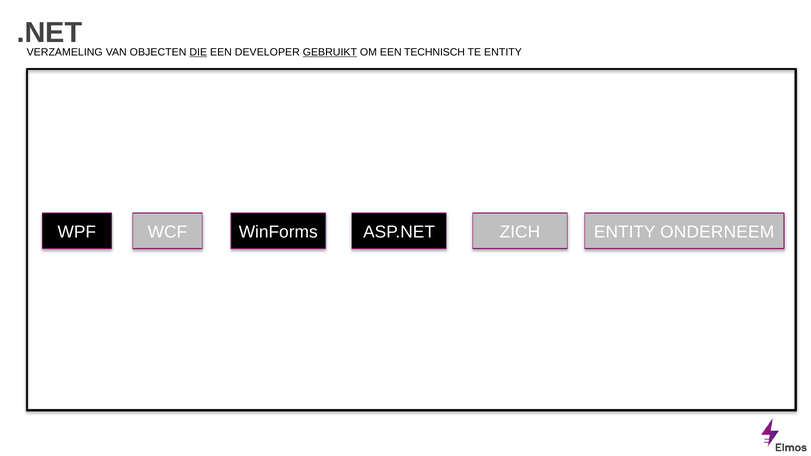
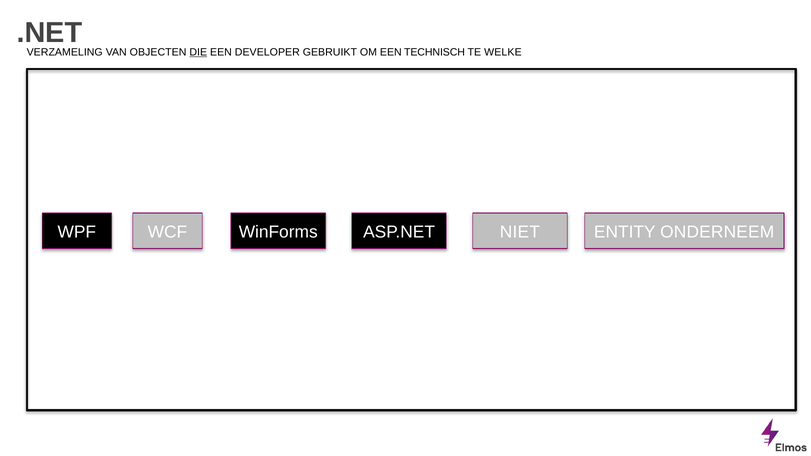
GEBRUIKT underline: present -> none (330, 52)
TE ENTITY: ENTITY -> WELKE (503, 52)
ZICH: ZICH -> NIET (520, 232)
